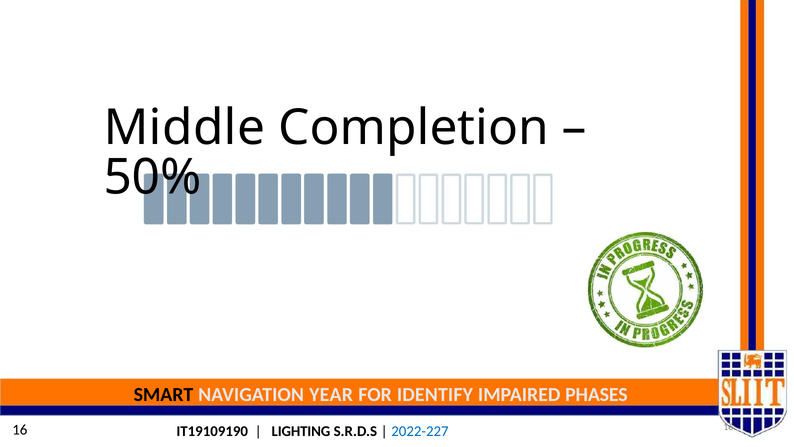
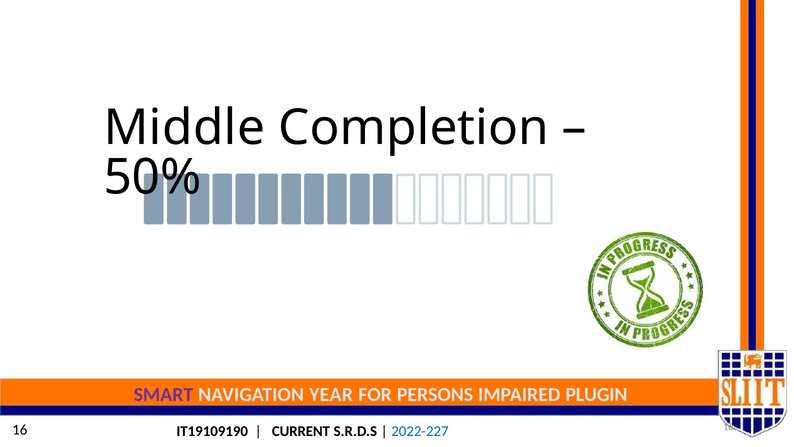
SMART colour: black -> purple (163, 394)
IDENTIFY: IDENTIFY -> PERSONS (435, 394)
PHASES: PHASES -> PLUGIN (596, 394)
LIGHTING: LIGHTING -> CURRENT (301, 431)
